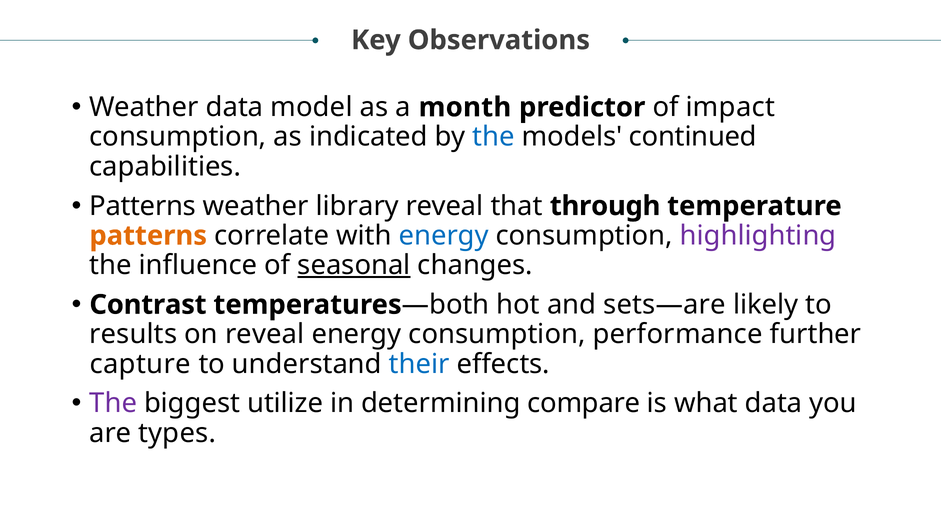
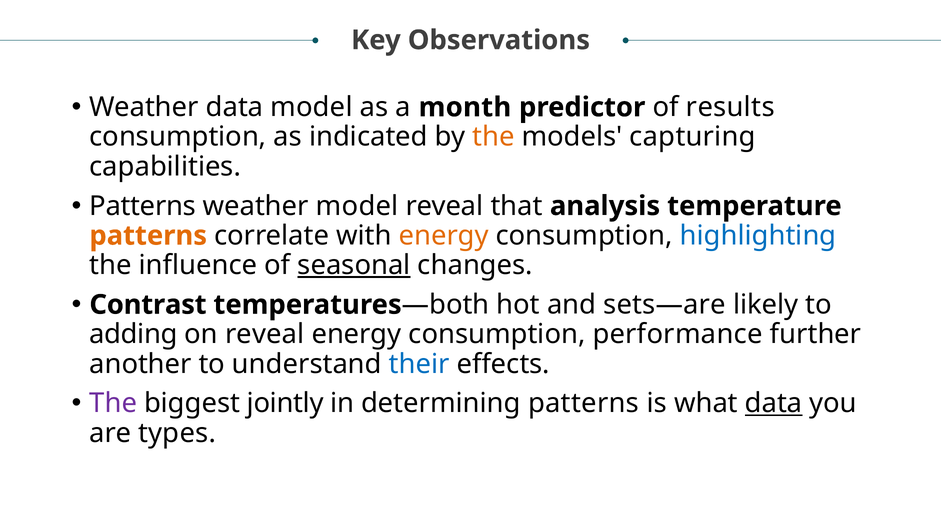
impact: impact -> results (730, 107)
the colour: blue -> orange (493, 137)
continued: continued -> capturing (693, 137)
weather library: library -> model (357, 206)
through: through -> analysis (605, 206)
energy colour: blue -> orange (444, 235)
highlighting colour: purple -> blue (758, 235)
results: results -> adding (133, 334)
capture: capture -> another (140, 363)
utilize: utilize -> jointly (285, 403)
determining compare: compare -> patterns (584, 403)
data underline: none -> present (774, 403)
